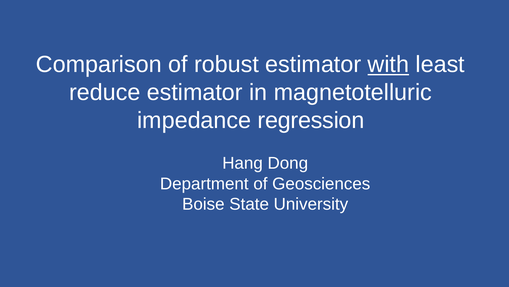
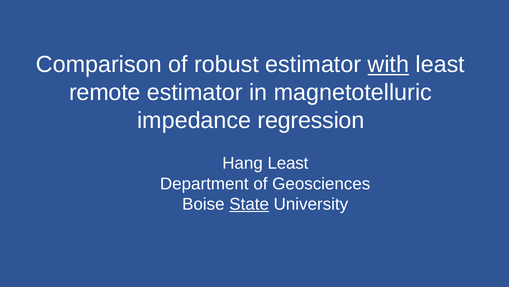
reduce: reduce -> remote (105, 92)
Hang Dong: Dong -> Least (288, 163)
State underline: none -> present (249, 204)
